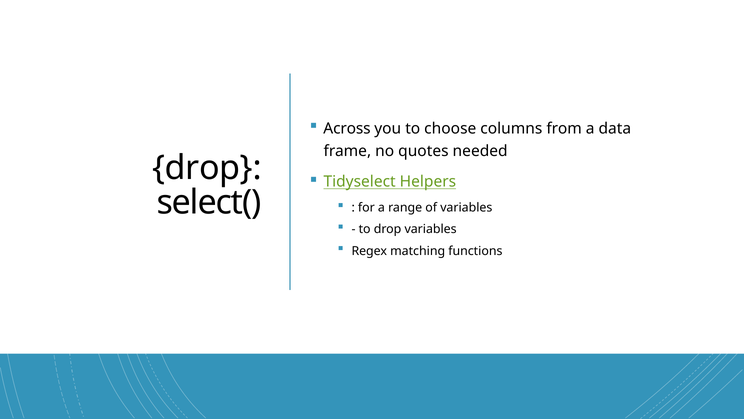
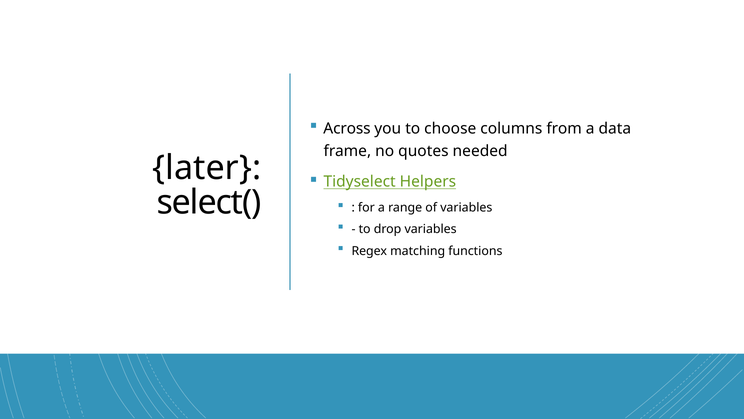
drop: drop -> later (207, 168)
